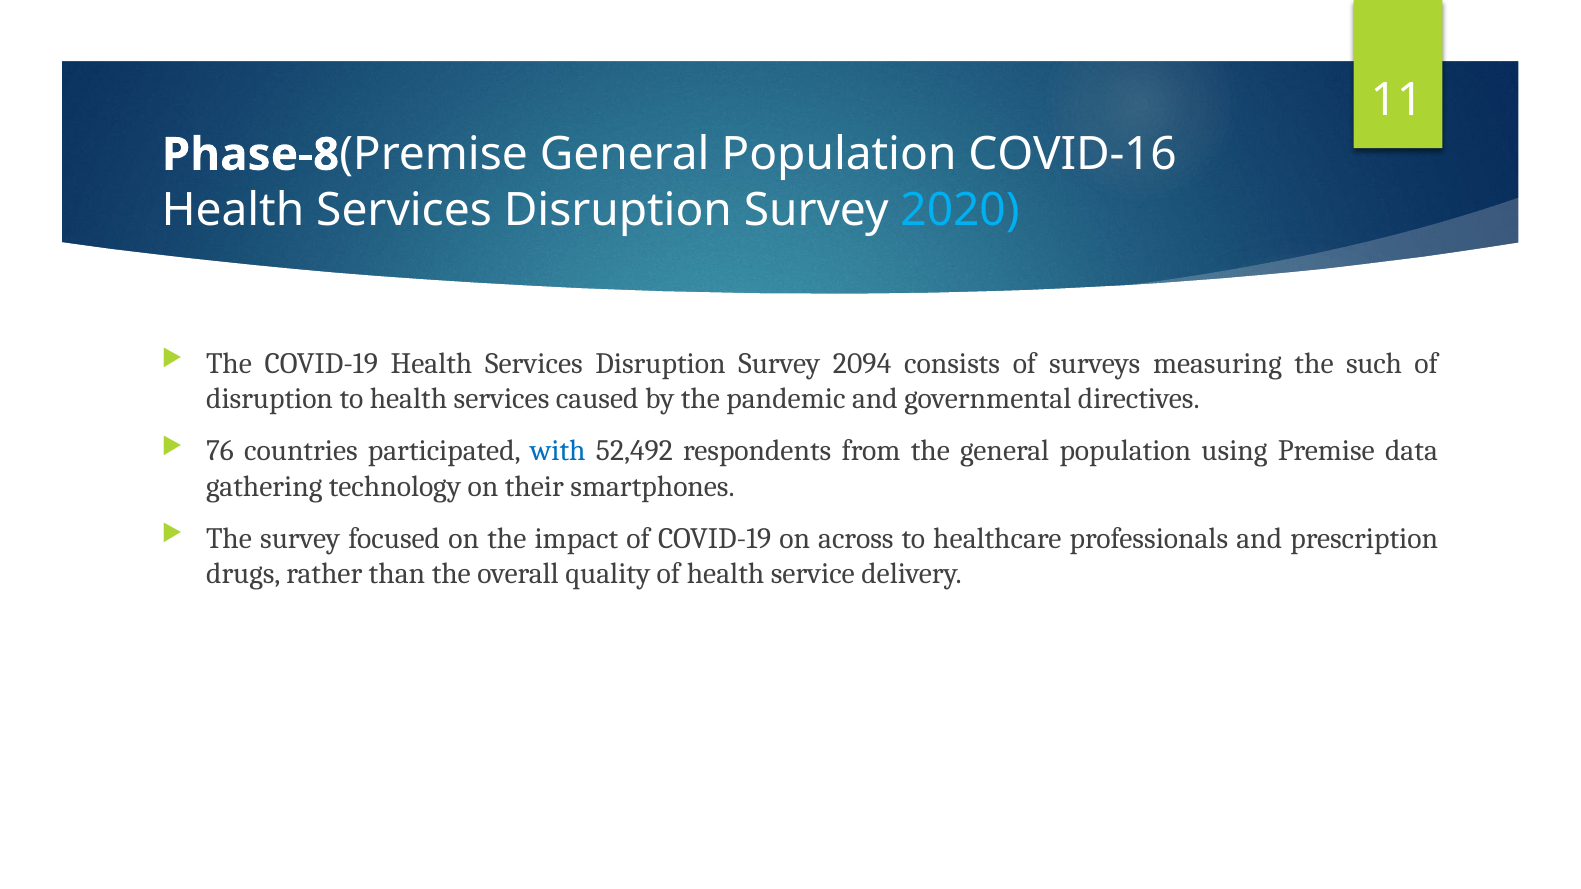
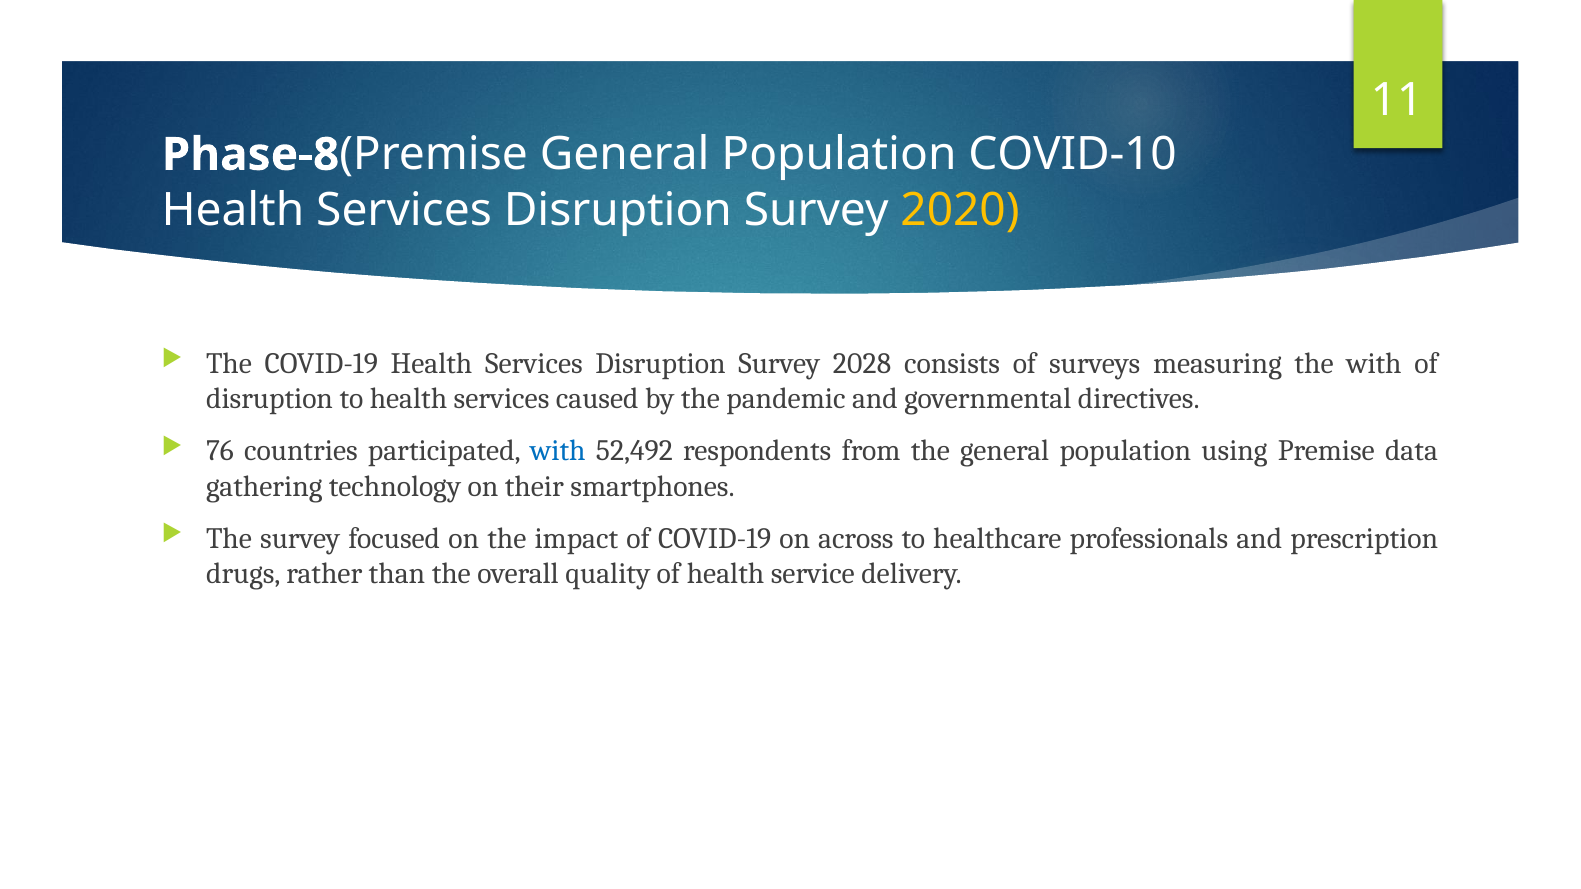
COVID-16: COVID-16 -> COVID-10 (1073, 155)
2020 colour: light blue -> yellow (960, 210)
2094: 2094 -> 2028 (862, 363)
the such: such -> with (1374, 363)
